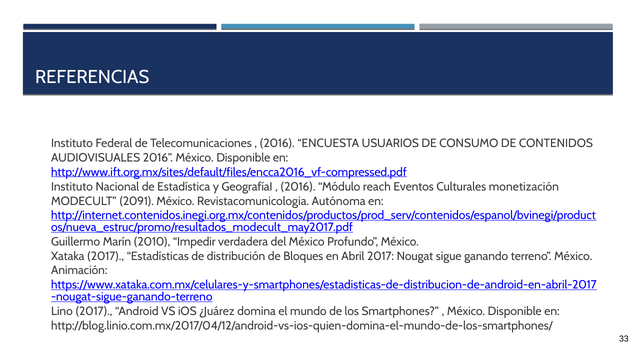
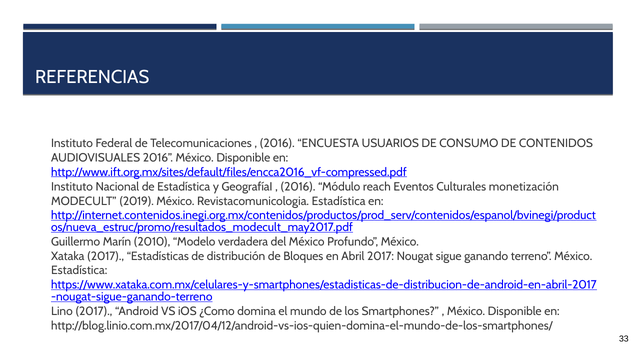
2091: 2091 -> 2019 (137, 201)
Revistacomunicologia Autónoma: Autónoma -> Estadística (339, 201)
Impedir: Impedir -> Modelo (194, 242)
Animación: Animación -> Estadística (79, 270)
¿Juárez: ¿Juárez -> ¿Como (217, 311)
